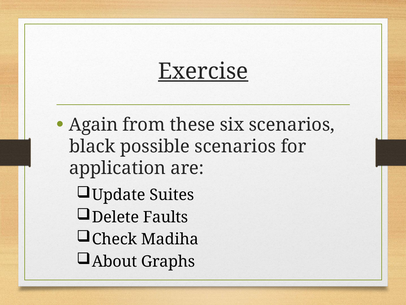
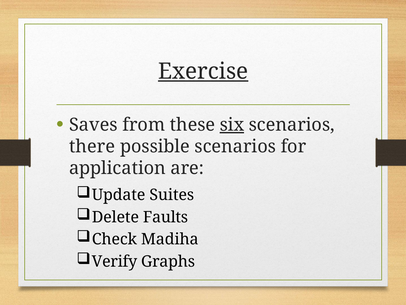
Again: Again -> Saves (93, 125)
six underline: none -> present (232, 125)
black: black -> there (92, 146)
About: About -> Verify (114, 261)
